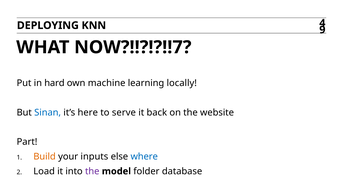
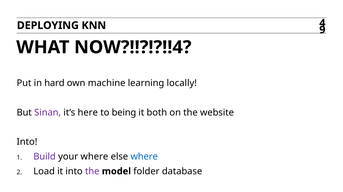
NOW?!!?!?!!7: NOW?!!?!?!!7 -> NOW?!!?!?!!4 (133, 47)
Sinan colour: blue -> purple (48, 113)
serve: serve -> being (124, 113)
back: back -> both (157, 113)
Part: Part -> Into (27, 142)
Build colour: orange -> purple (45, 157)
your inputs: inputs -> where (94, 157)
